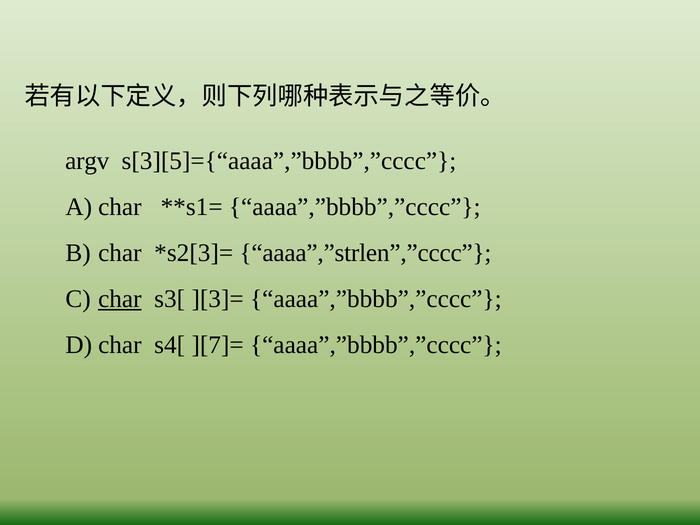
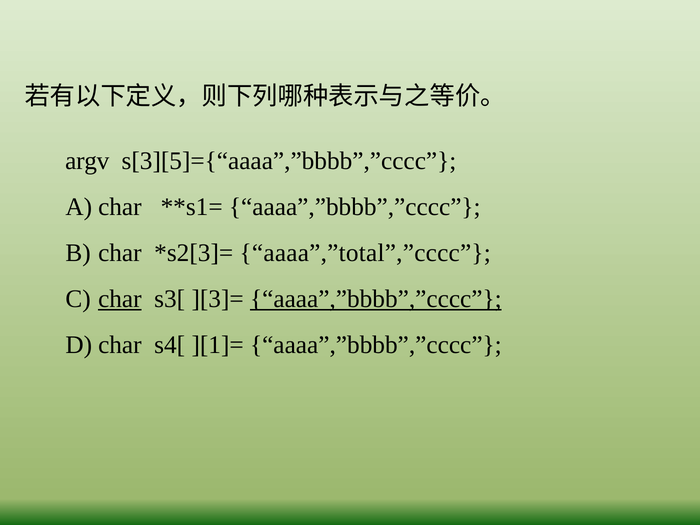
aaaa”,”strlen”,”cccc: aaaa”,”strlen”,”cccc -> aaaa”,”total”,”cccc (365, 253)
aaaa”,”bbbb”,”cccc underline: none -> present (376, 299)
][7]=: ][7]= -> ][1]= (218, 345)
